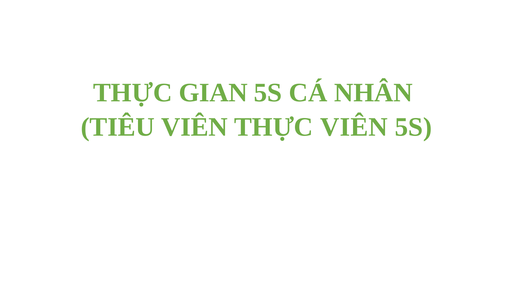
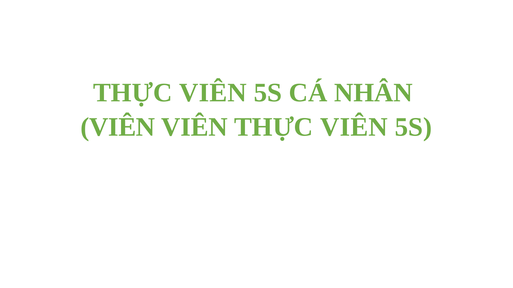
GIAN: GIAN -> VIÊN (213, 93)
TIÊU: TIÊU -> VIÊN (118, 127)
